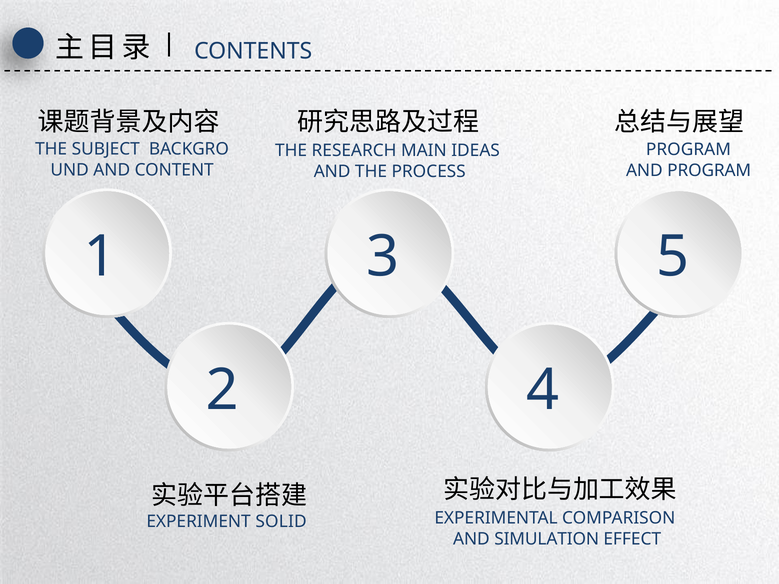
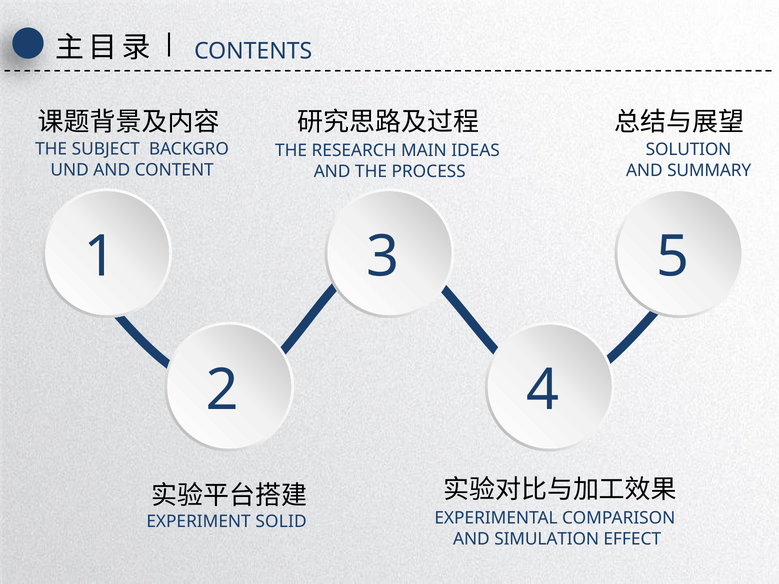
PROGRAM: PROGRAM -> SOLUTION (689, 150)
AND PROGRAM: PROGRAM -> SUMMARY (709, 170)
